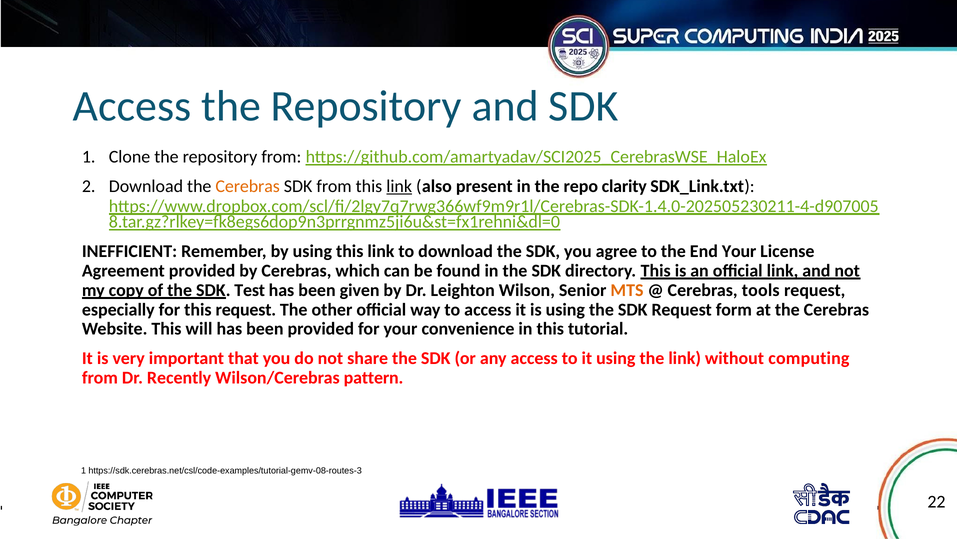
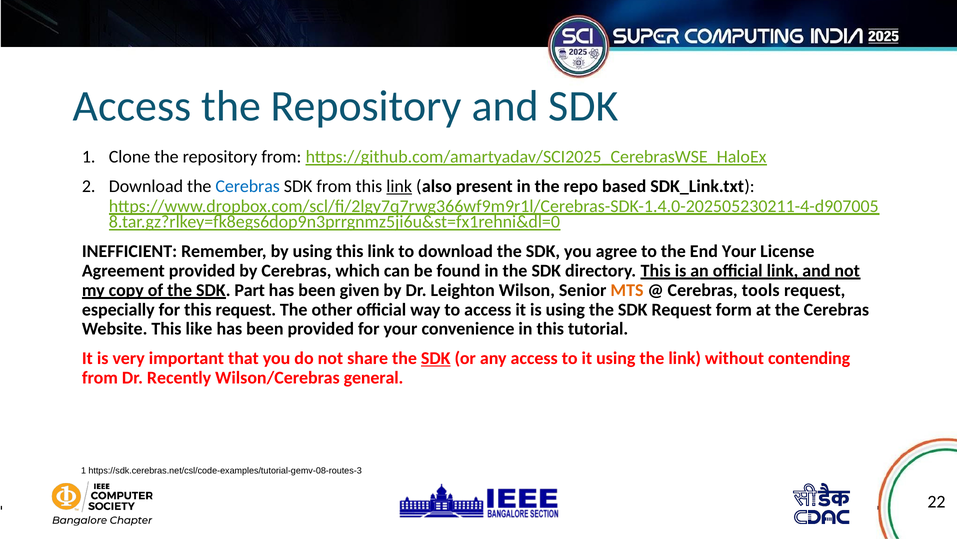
Cerebras colour: orange -> blue (248, 186)
clarity: clarity -> based (624, 186)
Test: Test -> Part (250, 290)
will: will -> like (199, 329)
SDK underline: none -> present (436, 358)
computing: computing -> contending (809, 358)
pattern: pattern -> general (374, 377)
